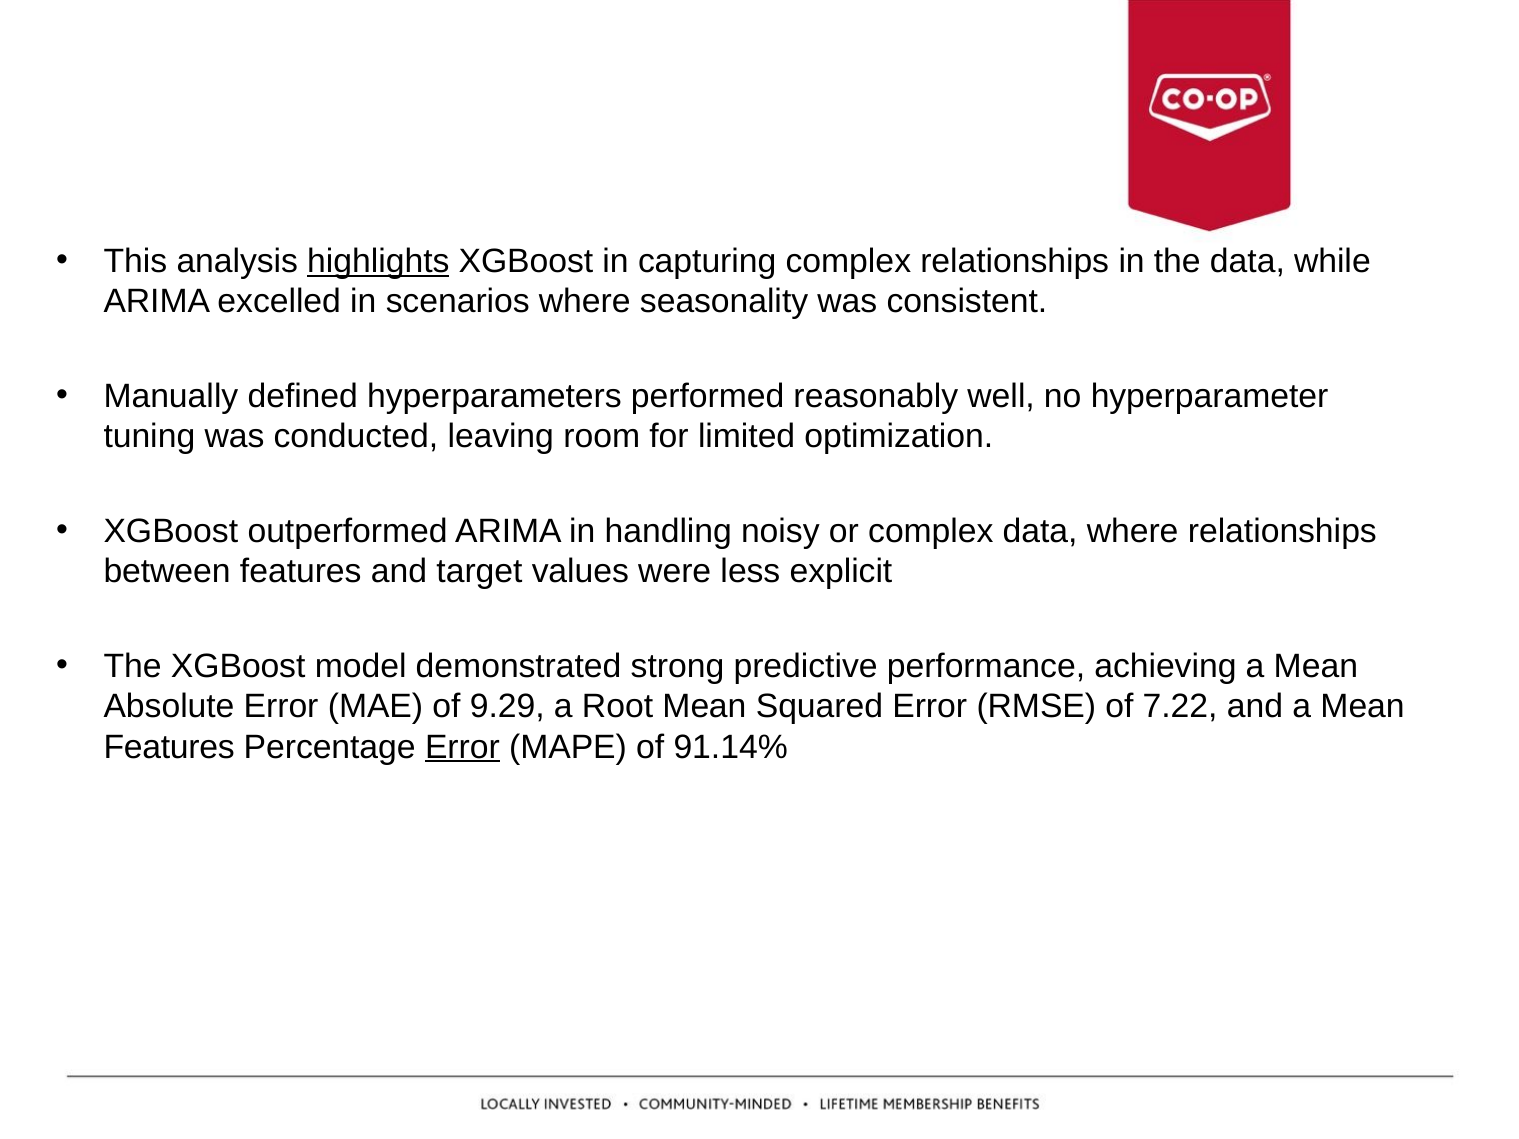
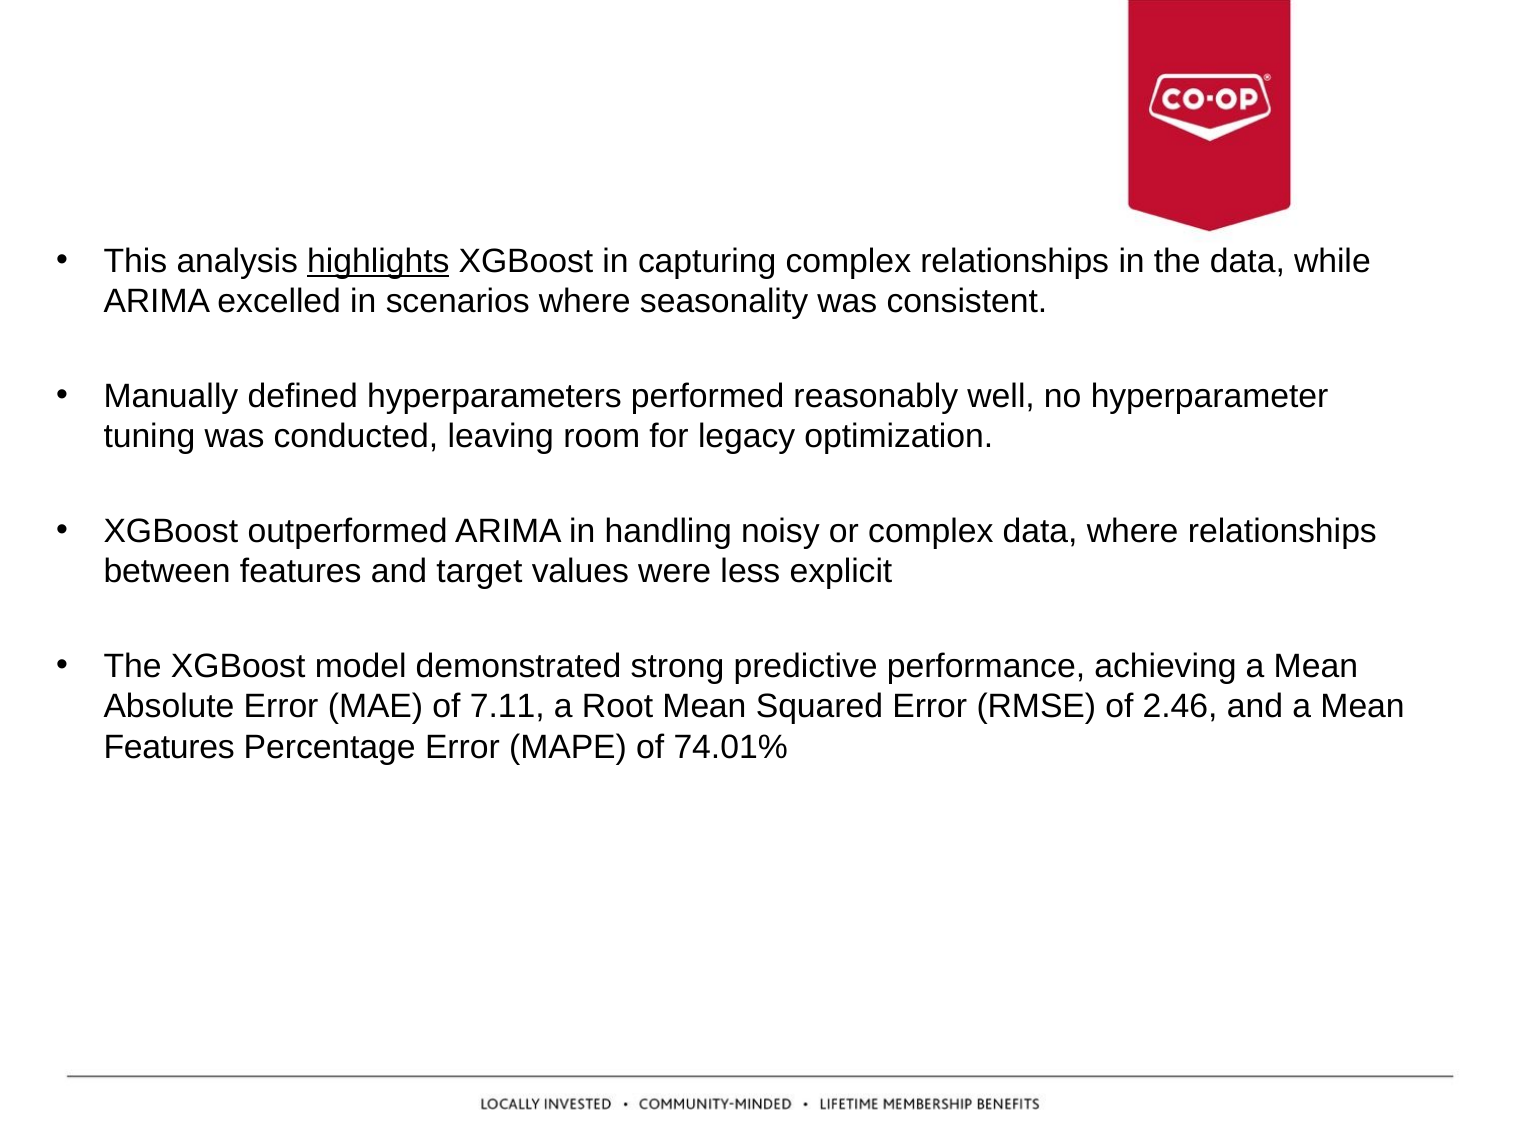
limited: limited -> legacy (747, 437)
9.29: 9.29 -> 7.11 (507, 707)
7.22: 7.22 -> 2.46 (1180, 707)
Error underline: present -> none (462, 747)
91.14%: 91.14% -> 74.01% (731, 747)
